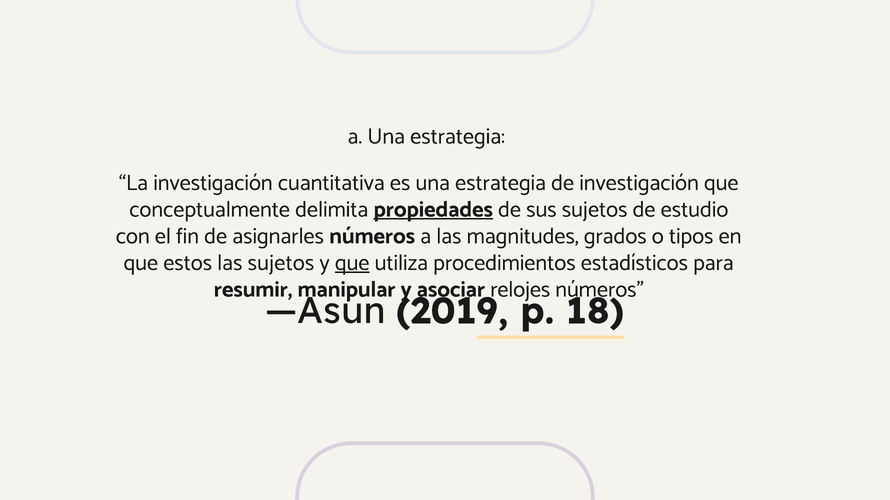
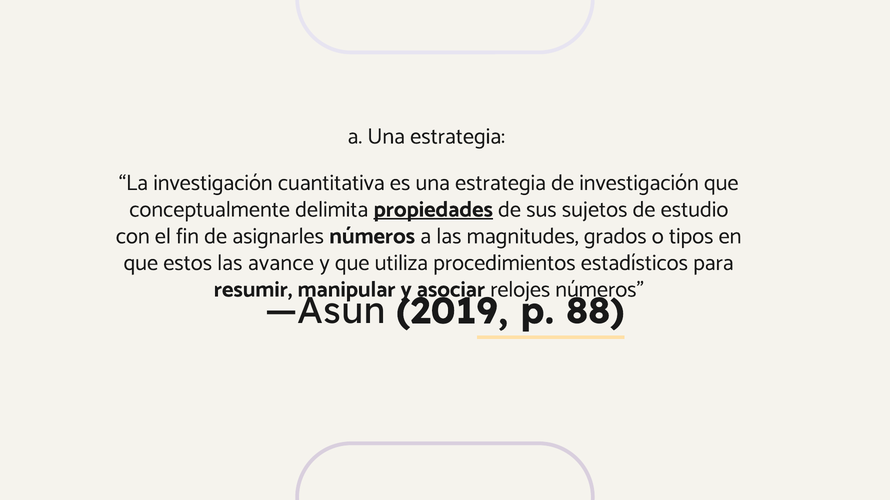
las sujetos: sujetos -> avance (281, 263)
que underline: present -> none (352, 263)
18: 18 -> 88 (595, 312)
